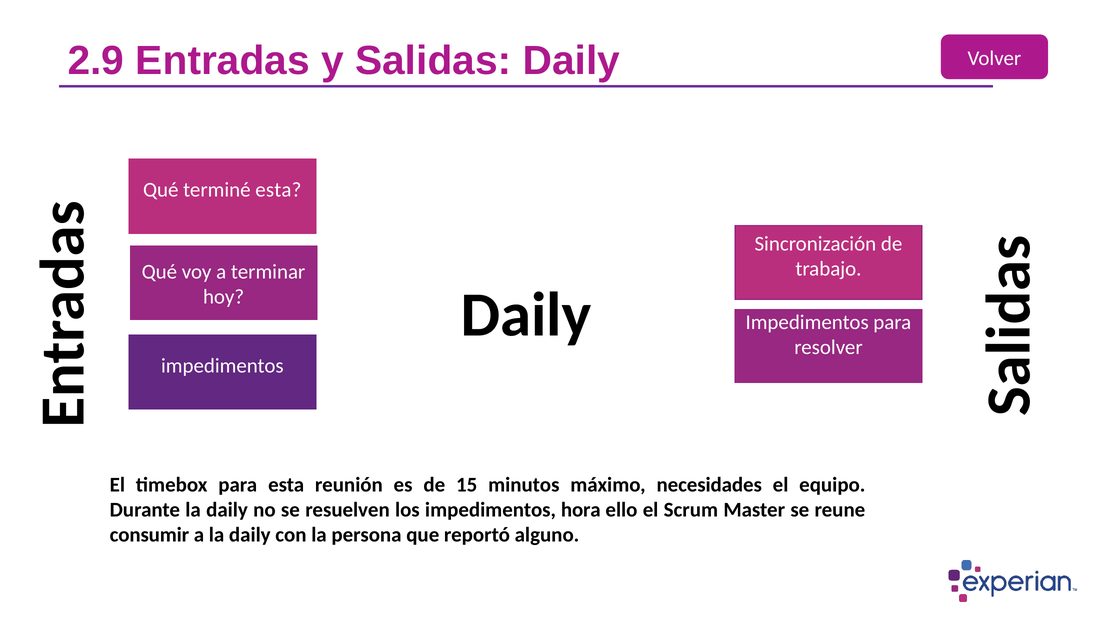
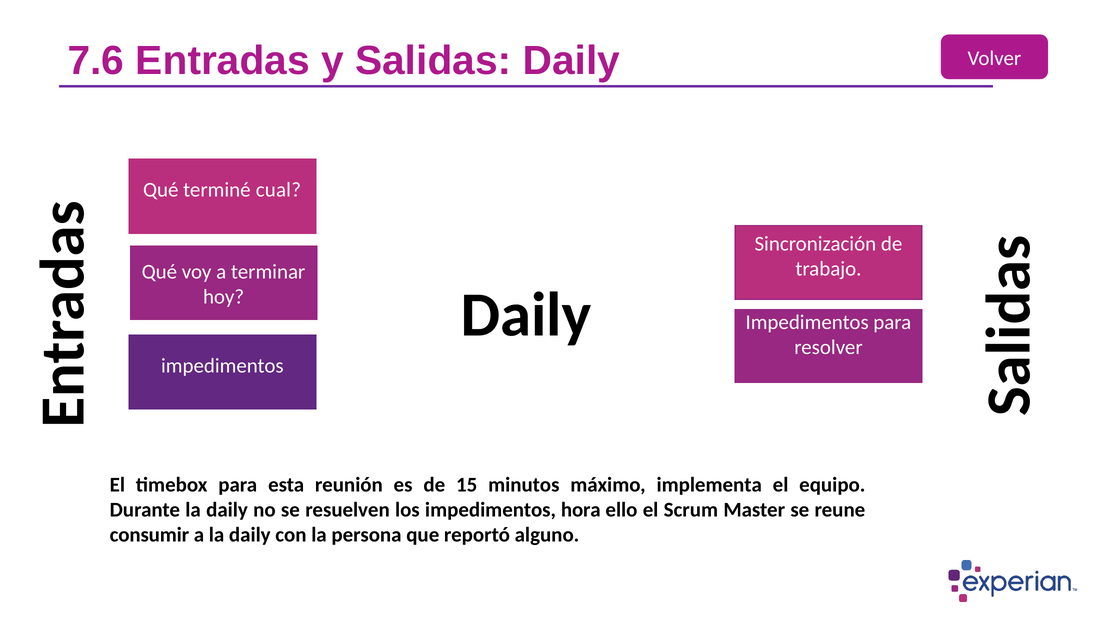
2.9: 2.9 -> 7.6 (96, 61)
terminé esta: esta -> cual (278, 190)
necesidades: necesidades -> implementa (709, 485)
